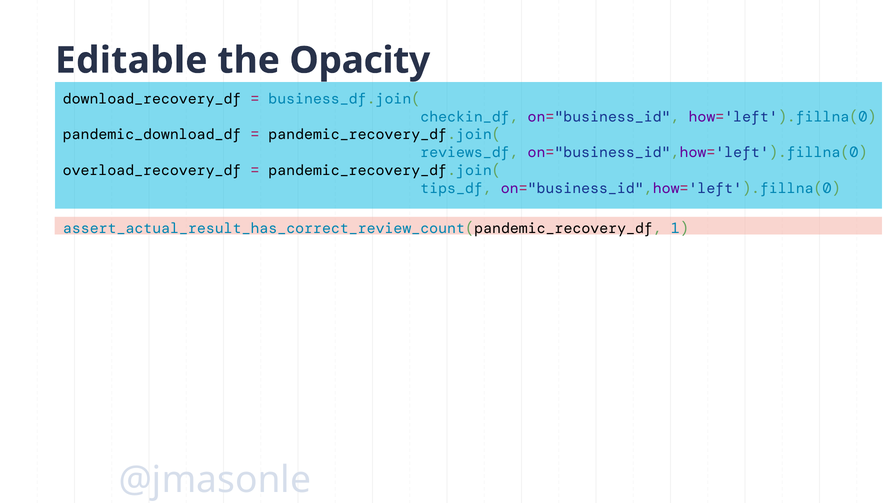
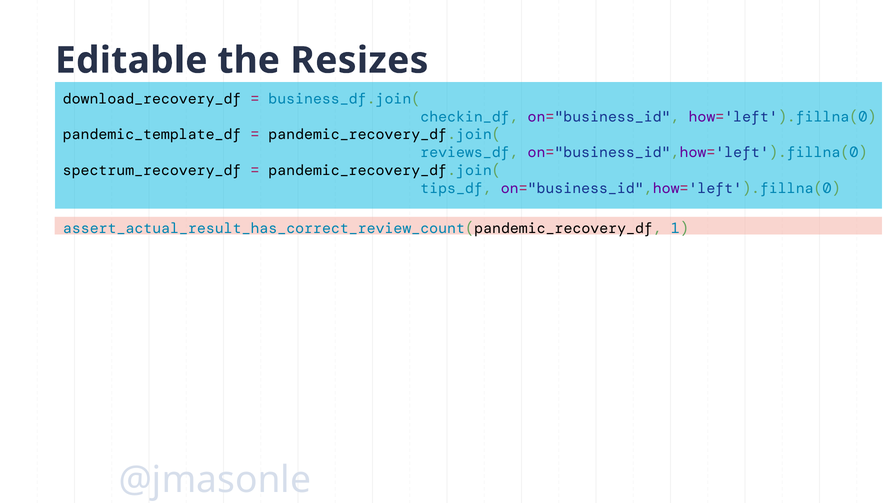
Opacity: Opacity -> Resizes (359, 60)
pandemic_download_df: pandemic_download_df -> pandemic_template_df (152, 135)
overload_recovery_df: overload_recovery_df -> spectrum_recovery_df (152, 170)
